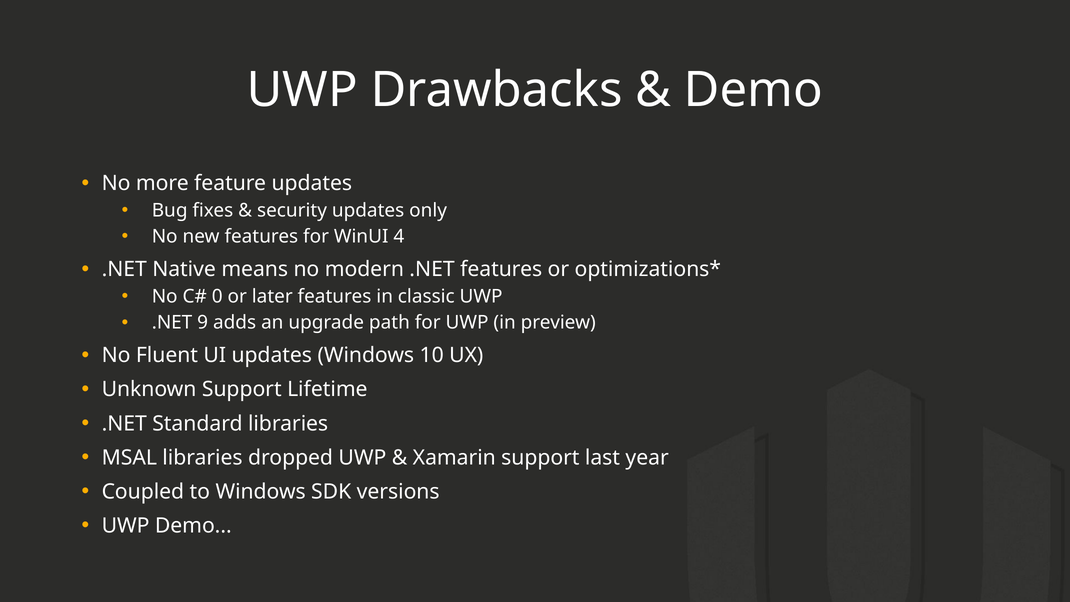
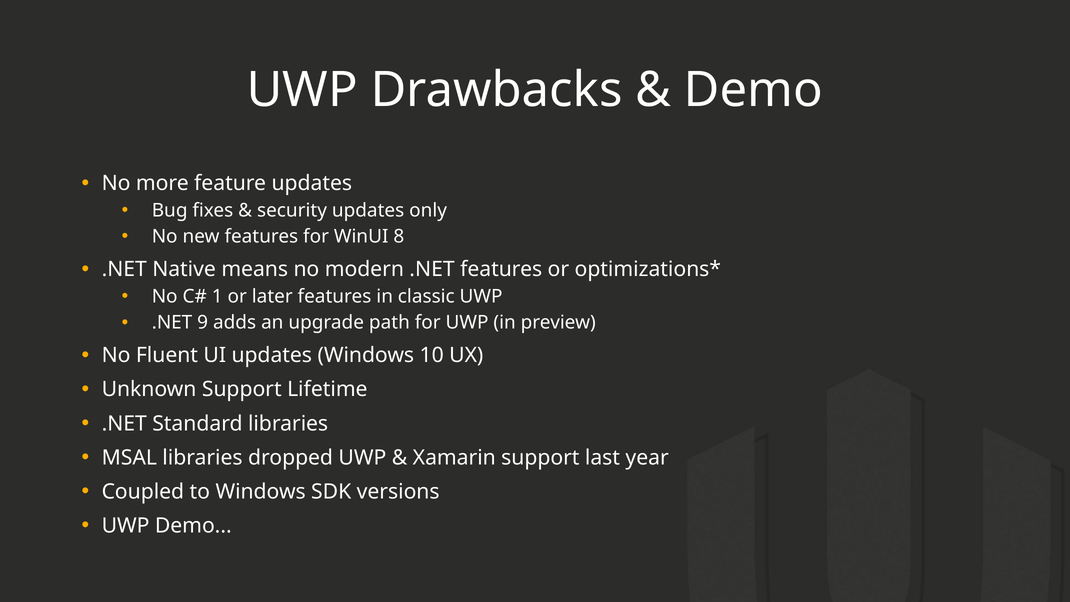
4: 4 -> 8 (399, 236)
0: 0 -> 1 (217, 297)
